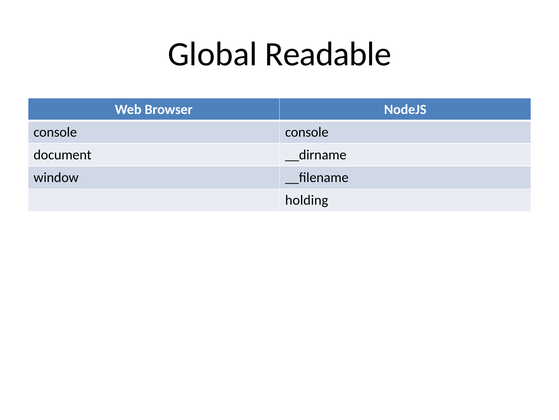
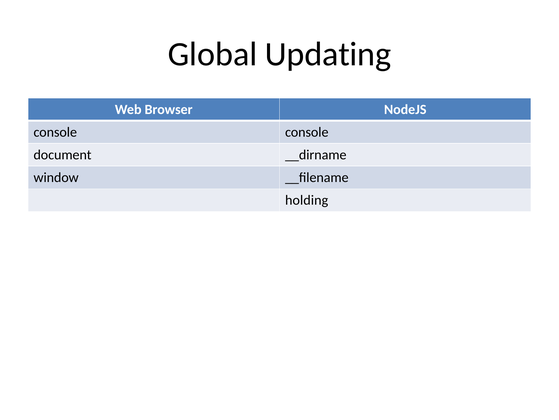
Readable: Readable -> Updating (328, 54)
